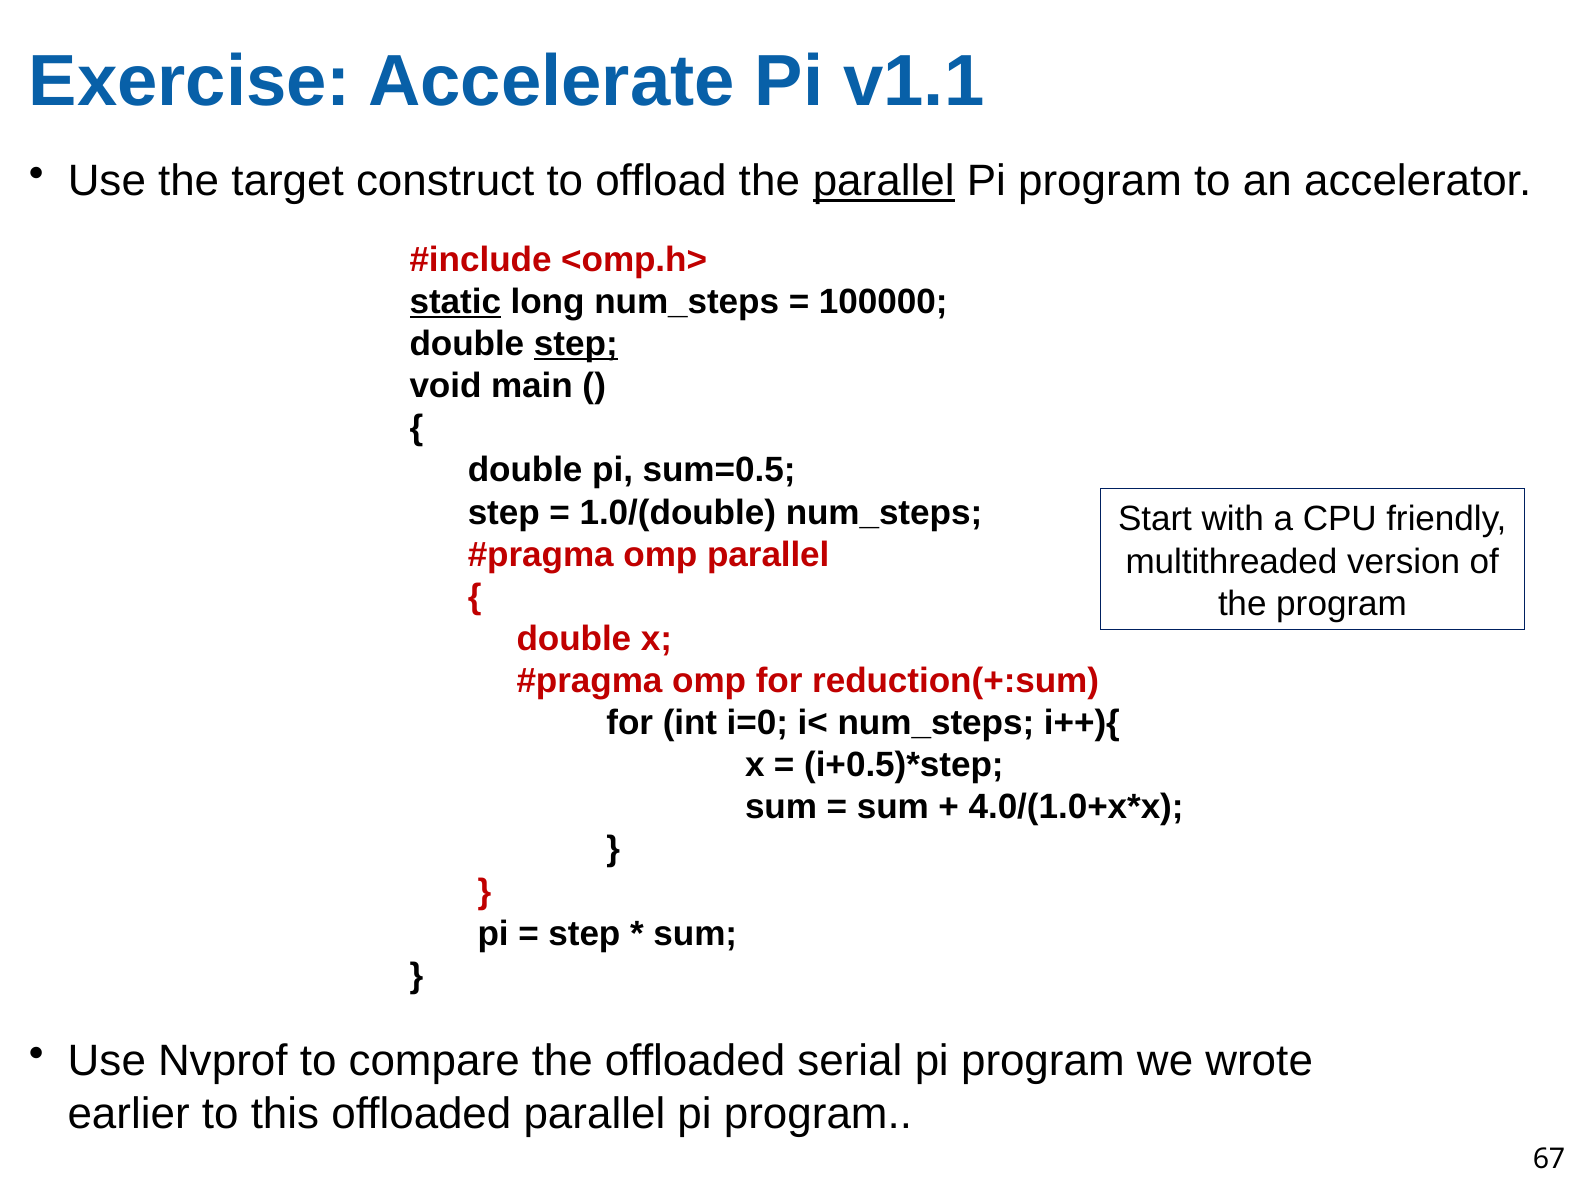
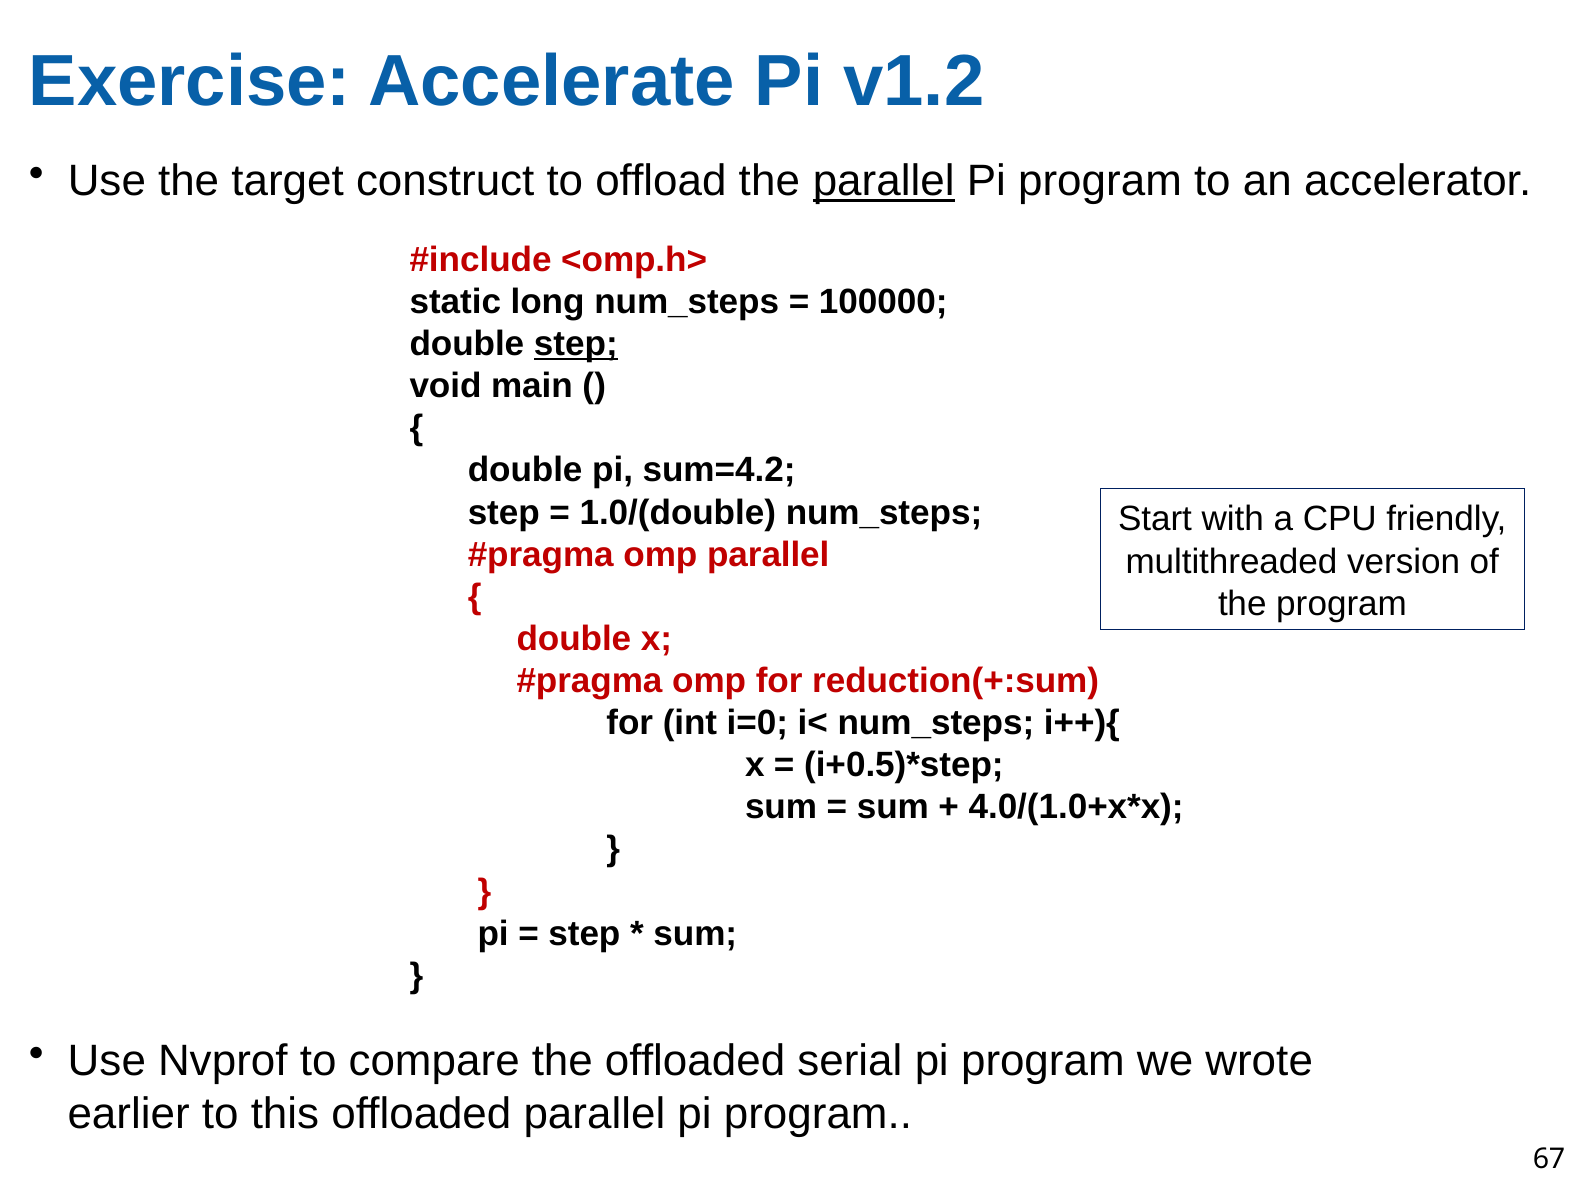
v1.1: v1.1 -> v1.2 (914, 82)
static underline: present -> none (455, 302)
sum=0.5: sum=0.5 -> sum=4.2 (719, 471)
